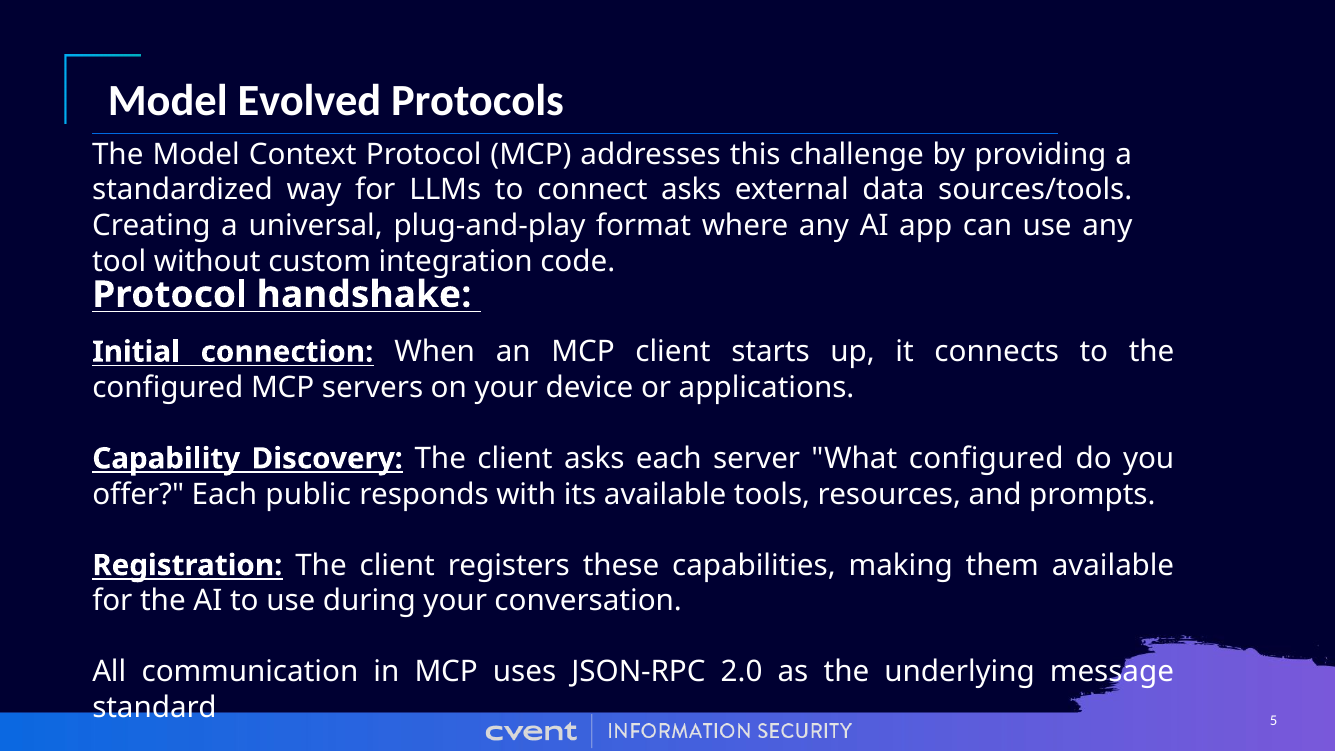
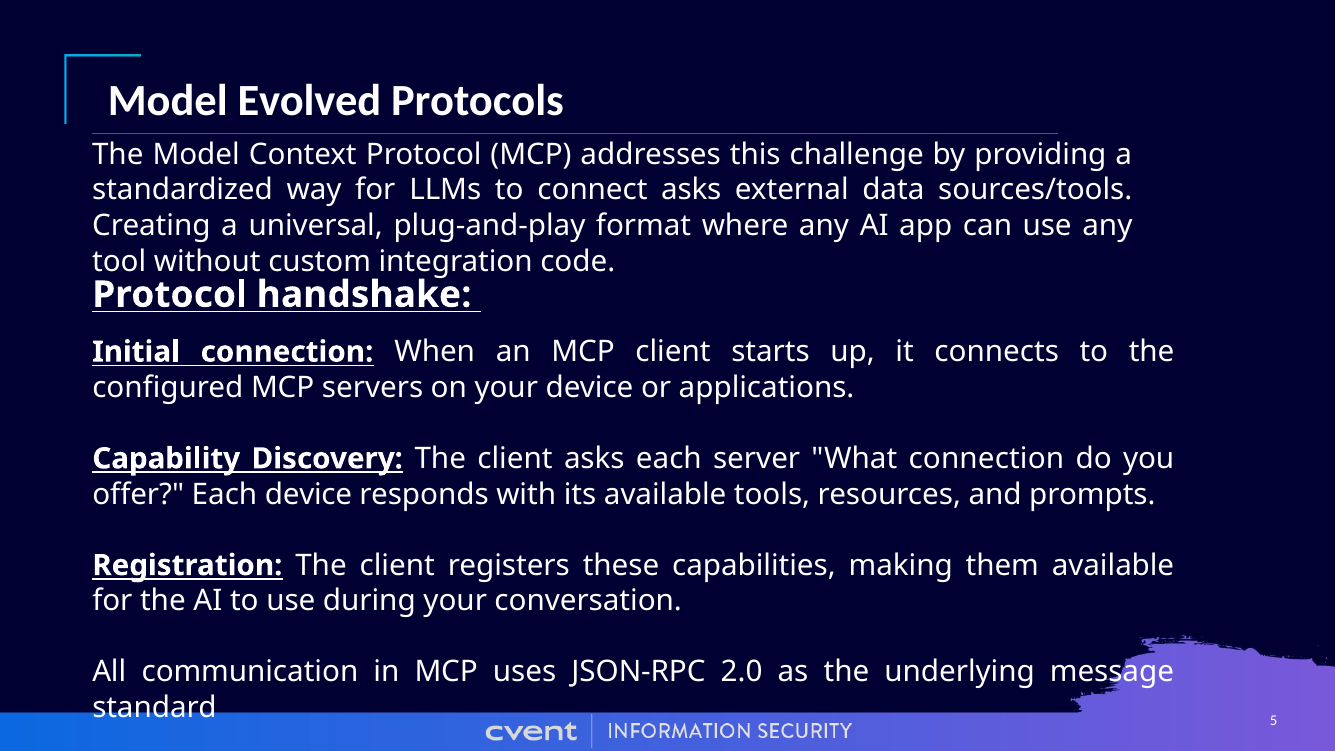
What configured: configured -> connection (986, 459)
Each public: public -> device (309, 494)
